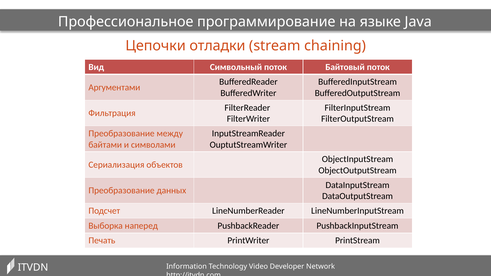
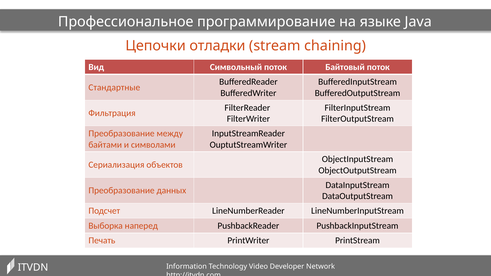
Аргументами: Аргументами -> Стандартные (114, 87)
